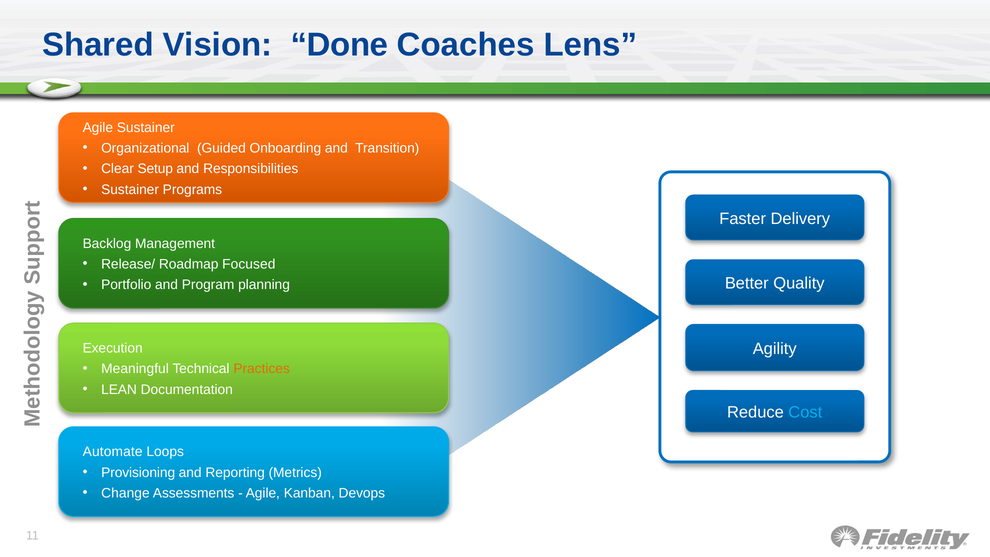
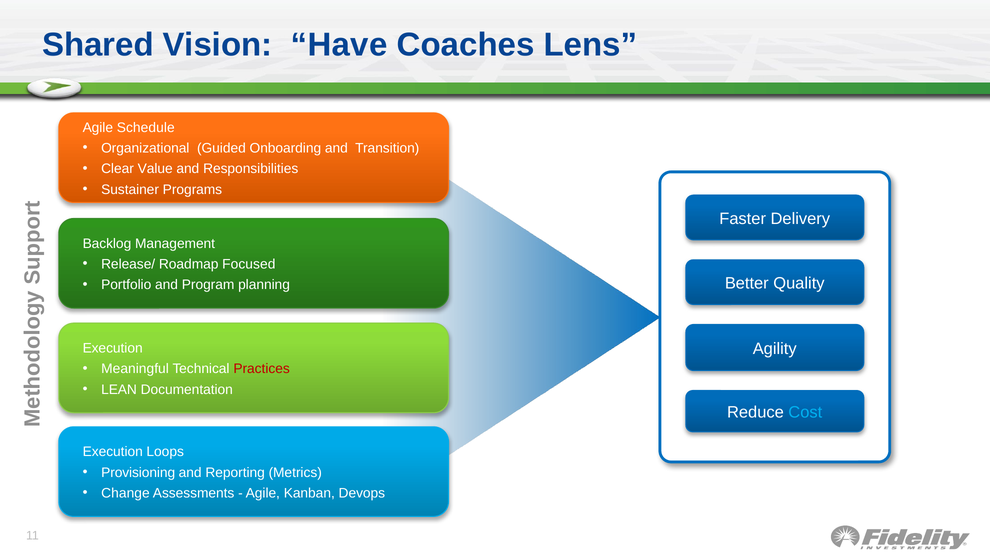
Done: Done -> Have (339, 45)
Agile Sustainer: Sustainer -> Schedule (146, 128)
Setup: Setup -> Value (155, 169)
Practices colour: orange -> red (262, 369)
Automate: Automate -> Execution (113, 452)
